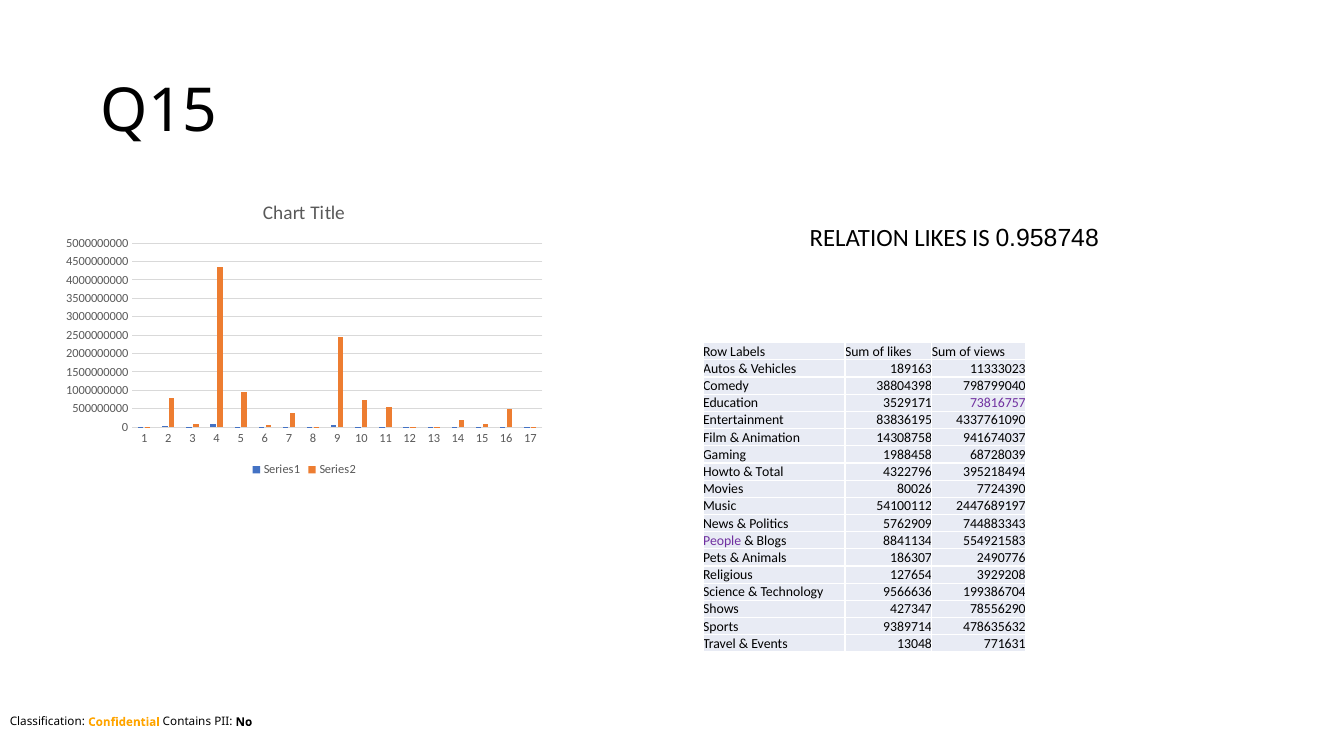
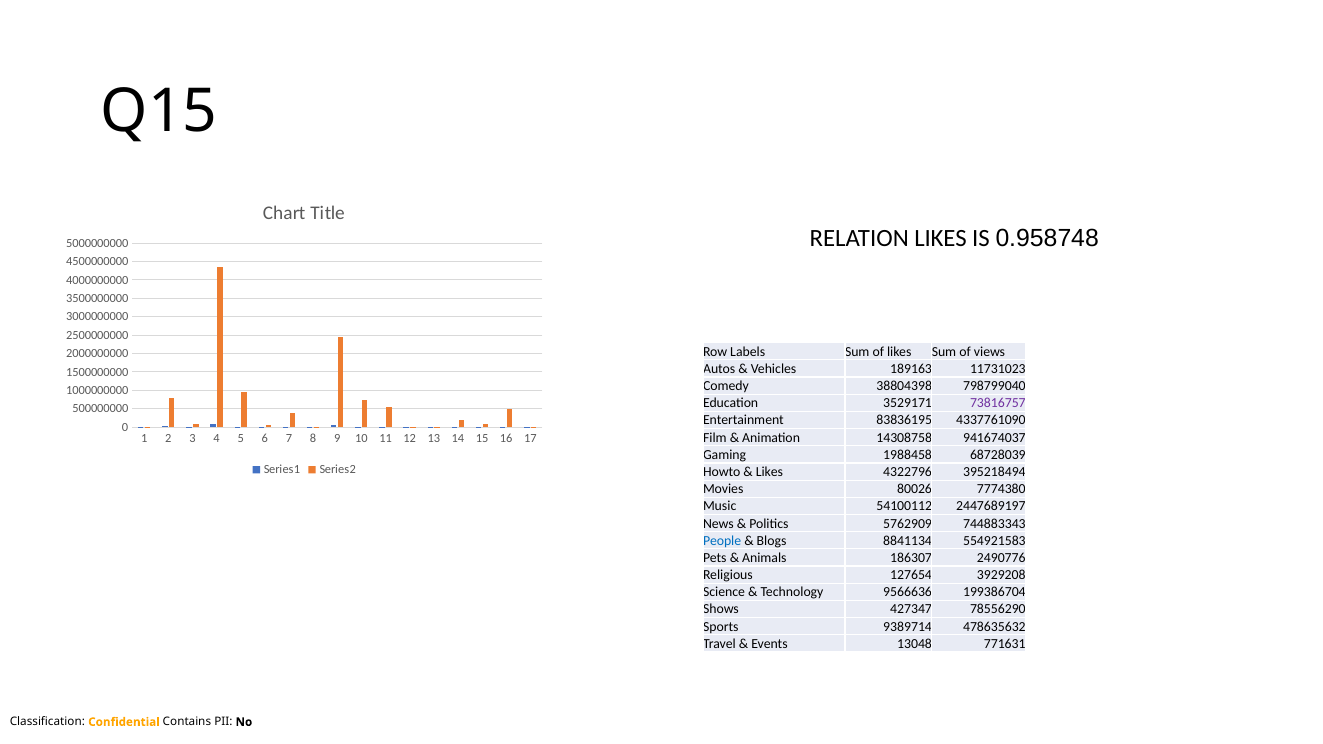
11333023: 11333023 -> 11731023 (998, 369)
Total: Total -> Likes (769, 472)
7724390: 7724390 -> 7774380 (1001, 489)
People colour: purple -> blue (722, 541)
